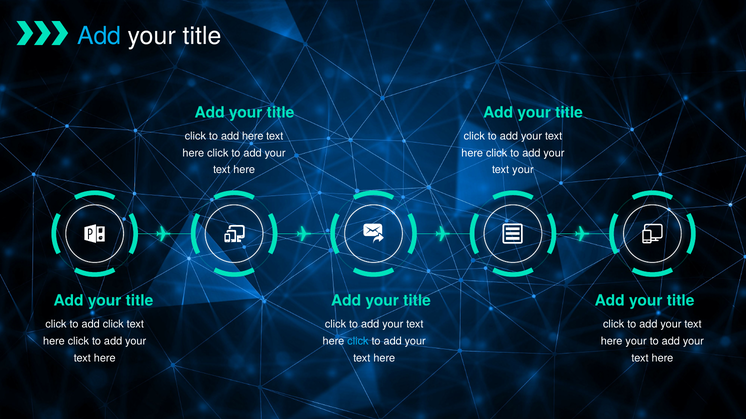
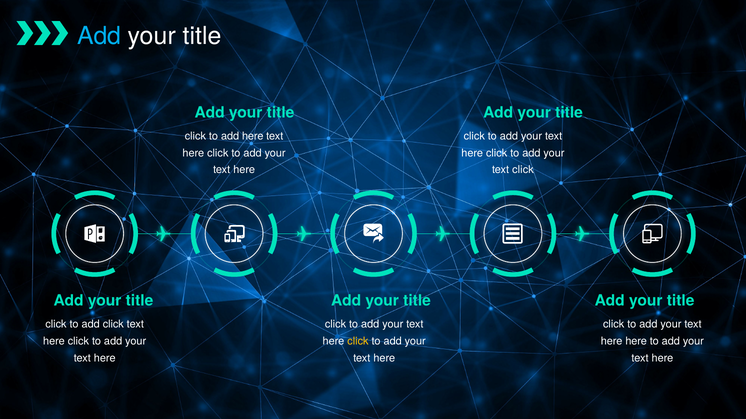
text your: your -> click (523, 170)
click colour: light blue -> yellow (358, 342)
here your: your -> here (636, 342)
